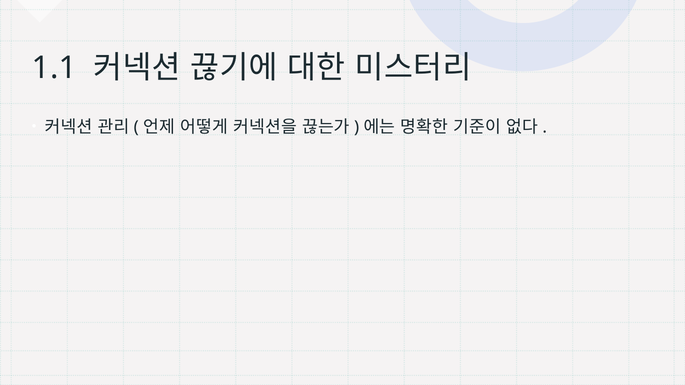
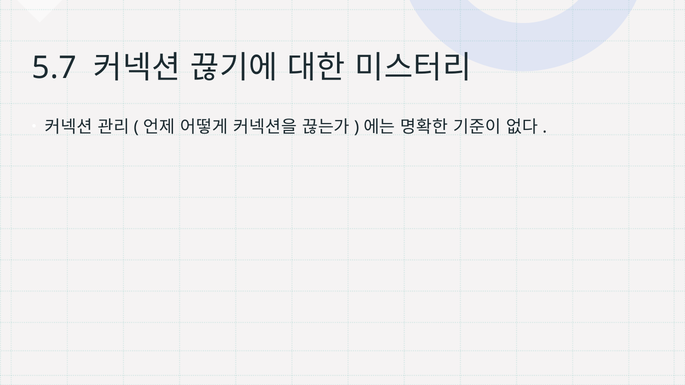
1.1: 1.1 -> 5.7 (54, 68)
